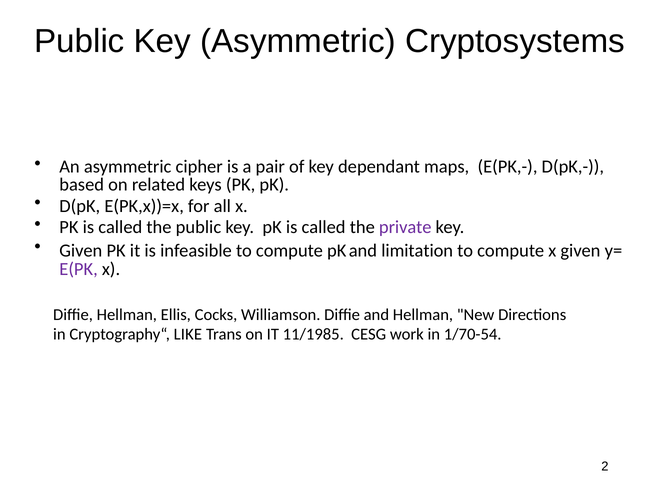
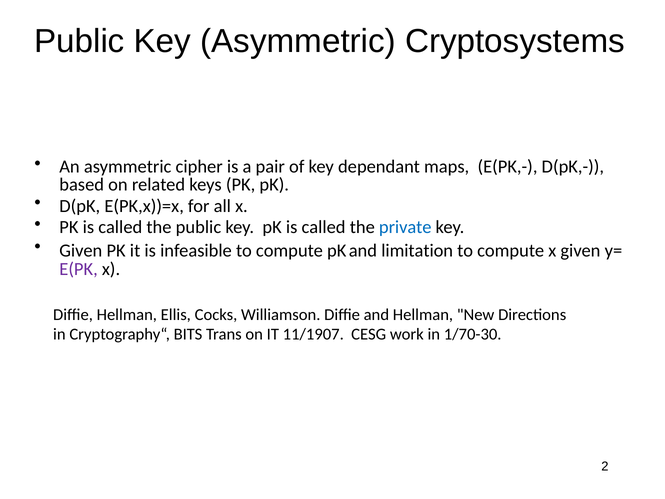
private colour: purple -> blue (405, 227)
LIKE: LIKE -> BITS (188, 334)
11/1985: 11/1985 -> 11/1907 (313, 334)
1/70-54: 1/70-54 -> 1/70-30 (473, 334)
